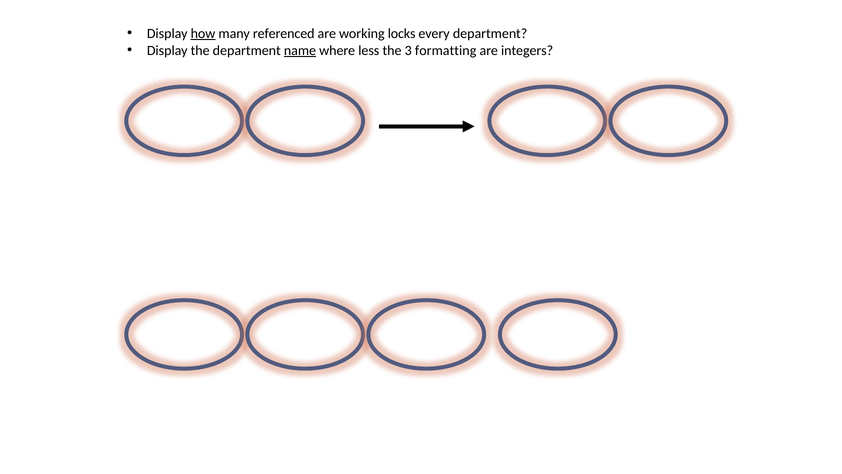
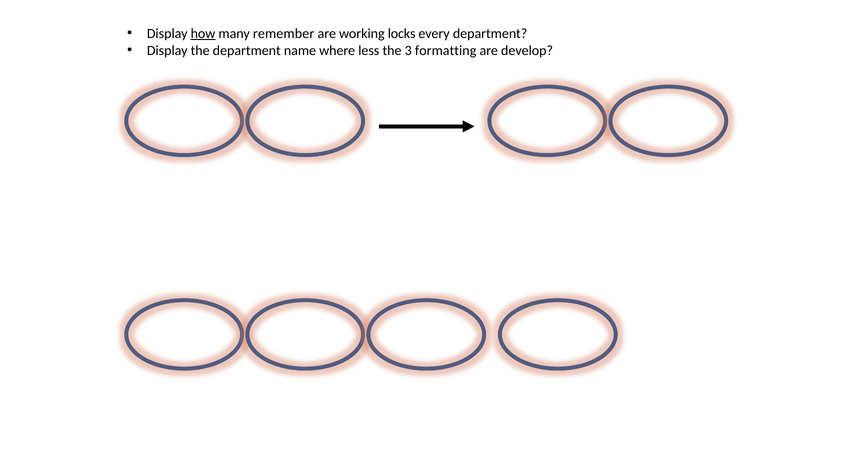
referenced: referenced -> remember (284, 34)
name underline: present -> none (300, 50)
integers: integers -> develop (527, 50)
